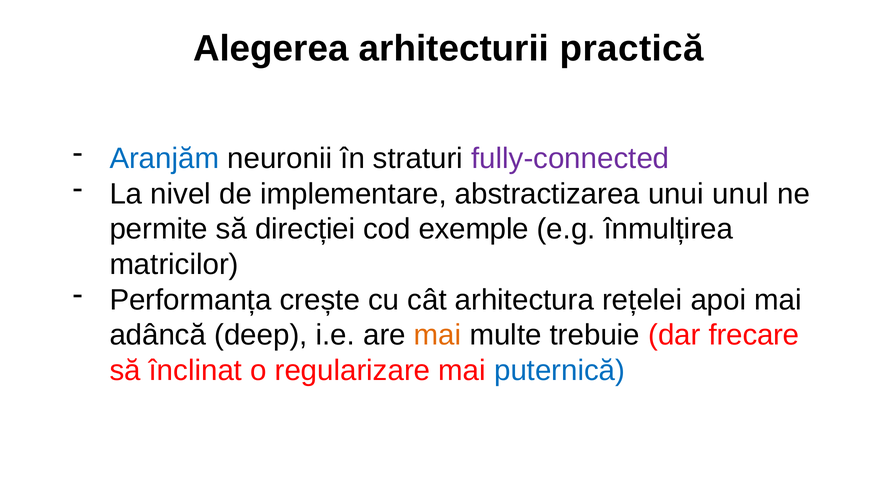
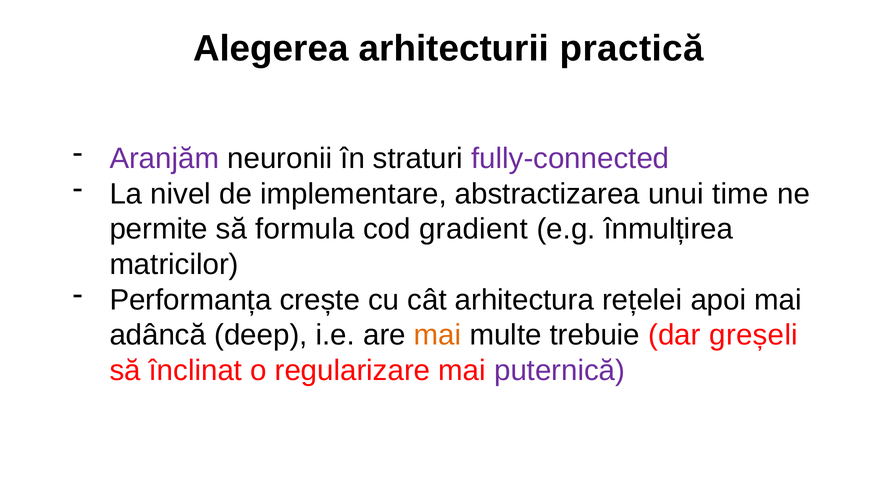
Aranjăm colour: blue -> purple (164, 159)
unul: unul -> time (740, 194)
direcției: direcției -> formula (305, 229)
exemple: exemple -> gradient (474, 229)
frecare: frecare -> greșeli (754, 335)
puternică colour: blue -> purple (560, 371)
